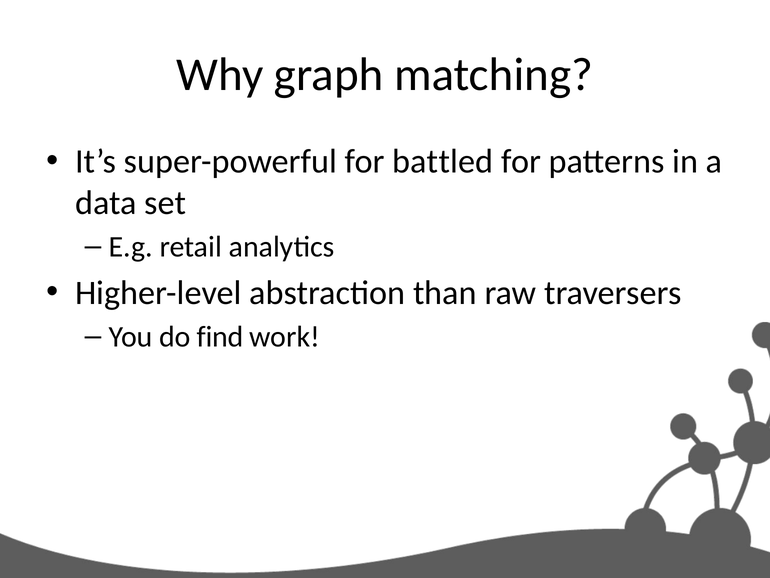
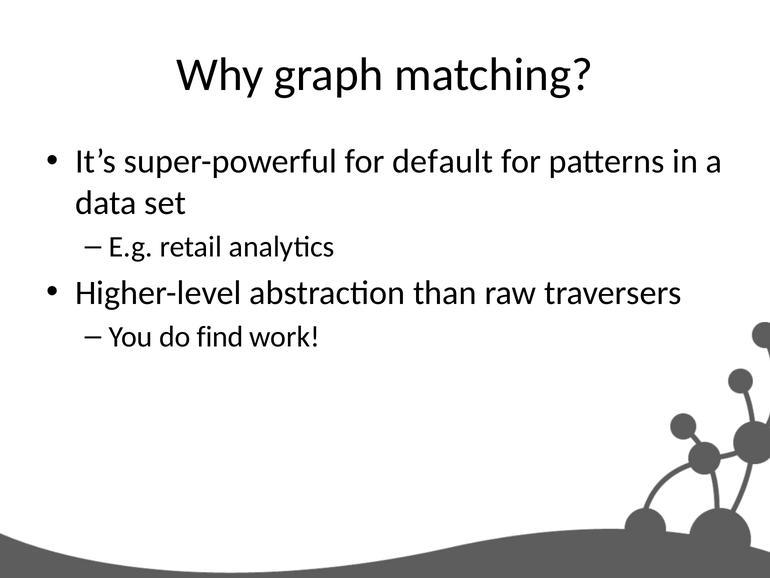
battled: battled -> default (443, 162)
